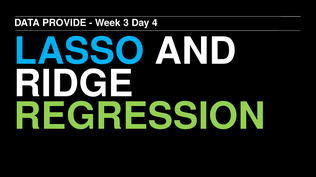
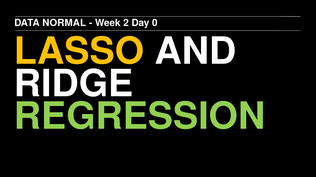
PROVIDE: PROVIDE -> NORMAL (64, 23)
3: 3 -> 2 (126, 23)
4: 4 -> 0 (155, 23)
LASSO colour: light blue -> yellow (79, 52)
